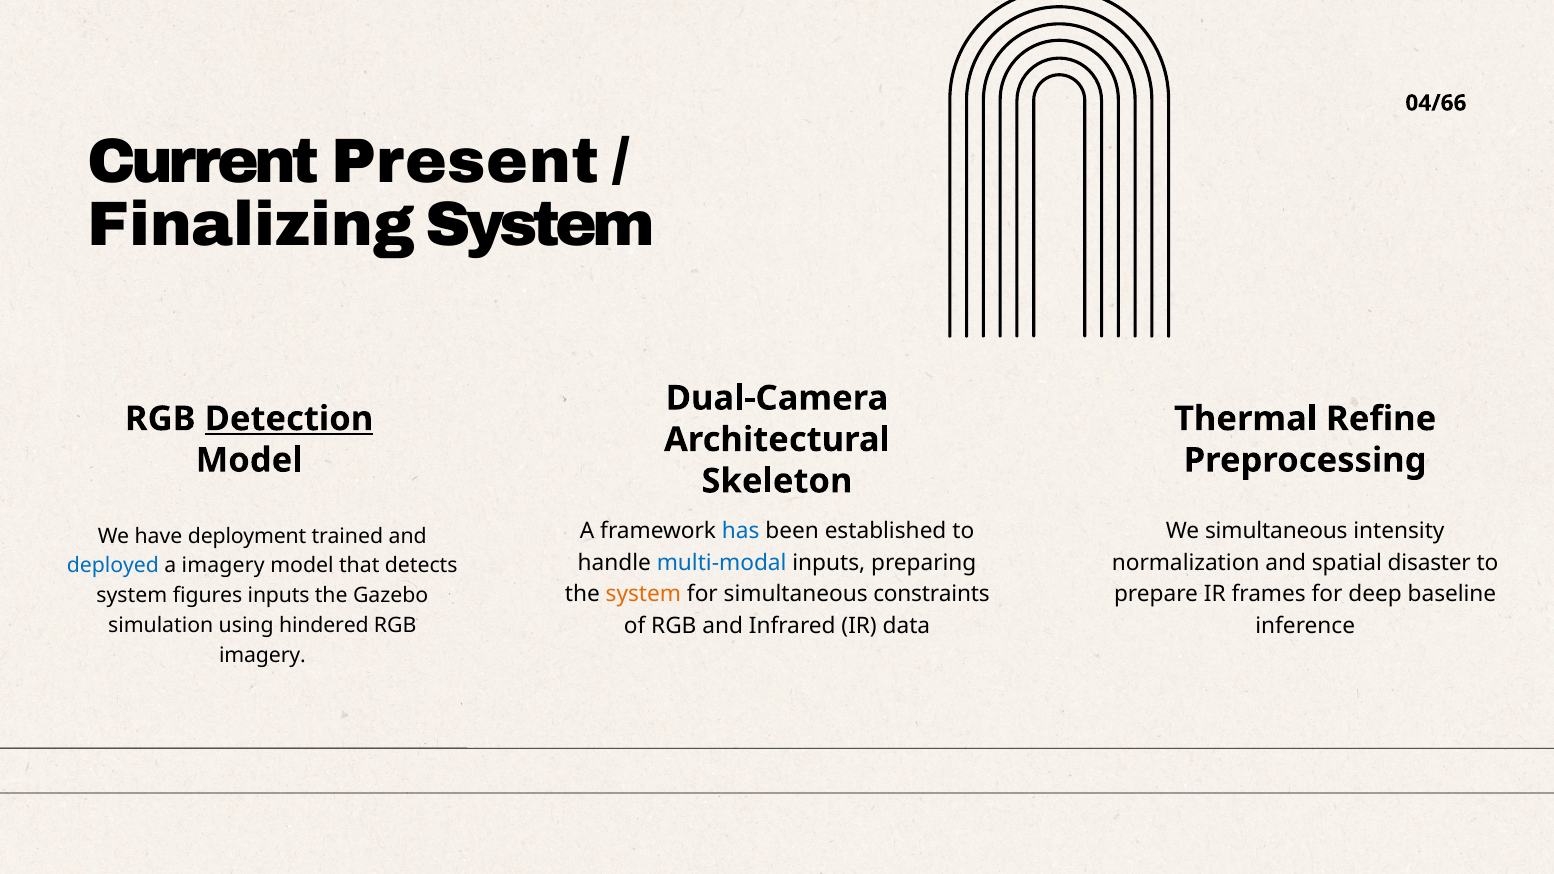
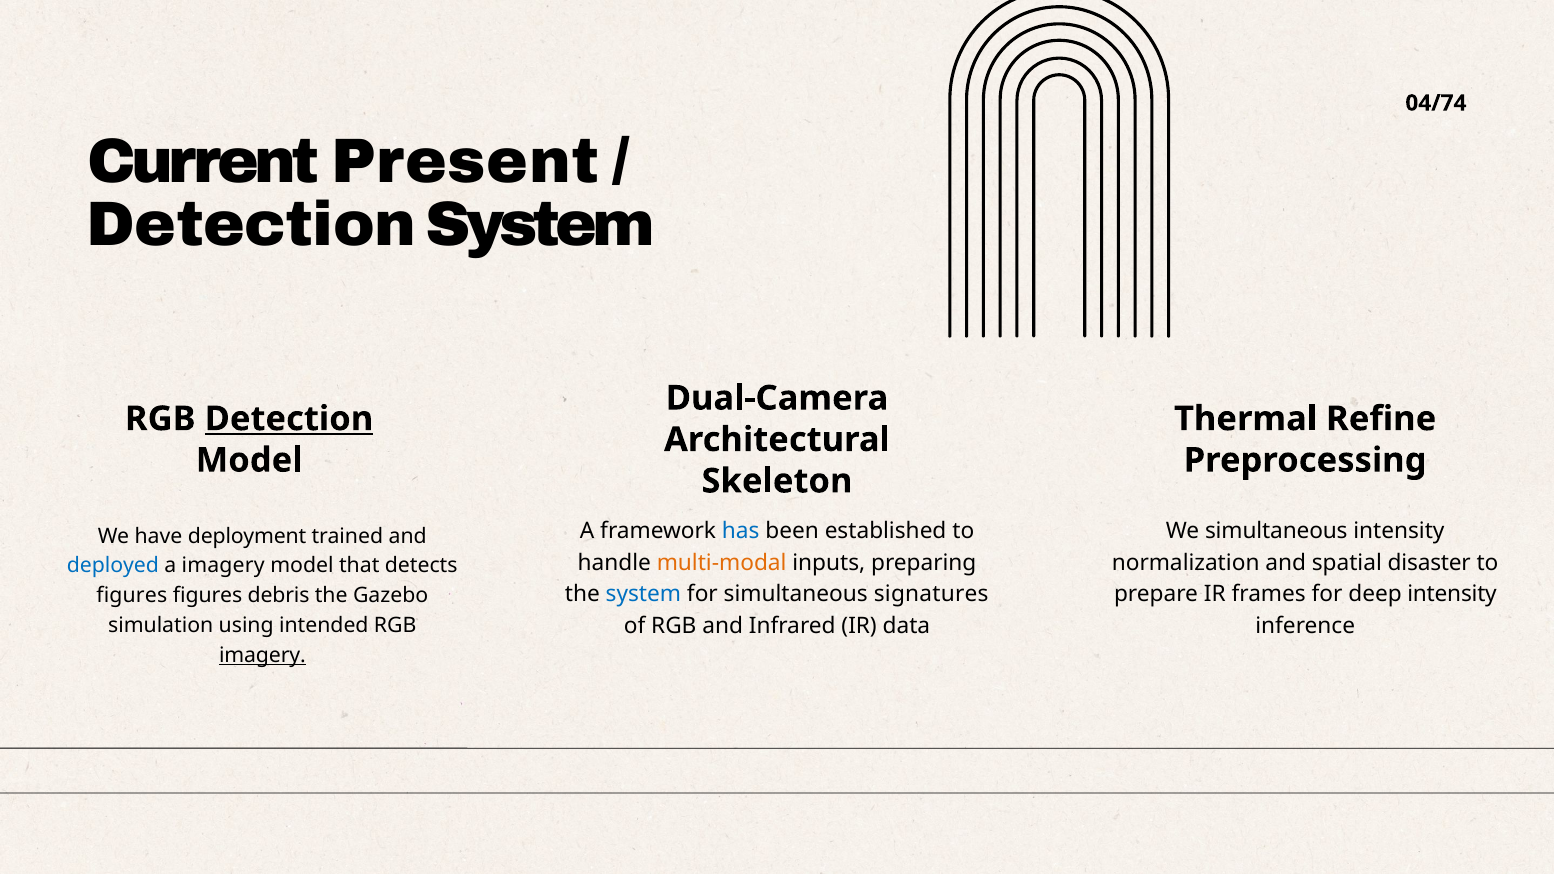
04/66: 04/66 -> 04/74 (1436, 103)
Finalizing: Finalizing -> Detection (251, 224)
multi-modal colour: blue -> orange (722, 563)
system colour: orange -> blue (643, 595)
constraints: constraints -> signatures (931, 595)
deep baseline: baseline -> intensity (1452, 595)
system: system -> figures (132, 596)
figures inputs: inputs -> debris (279, 596)
hindered: hindered -> intended (324, 626)
imagery underline: none -> present (262, 655)
